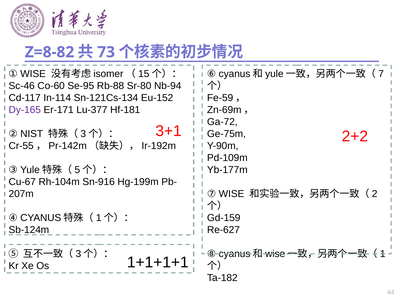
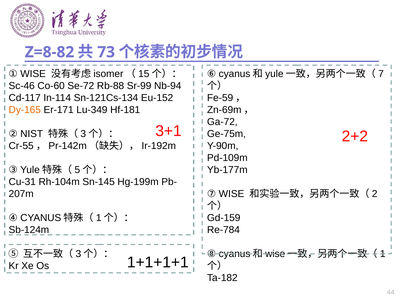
Se-95: Se-95 -> Se-72 (81, 86)
Sr-80: Sr-80 -> Sr-99 (139, 86)
Dy-165 colour: purple -> orange (25, 110)
Lu-377: Lu-377 -> Lu-349 (92, 110)
Cu-67: Cu-67 -> Cu-31 (22, 182)
Sn-916: Sn-916 -> Sn-145 (99, 182)
Re-627: Re-627 -> Re-784 (223, 230)
